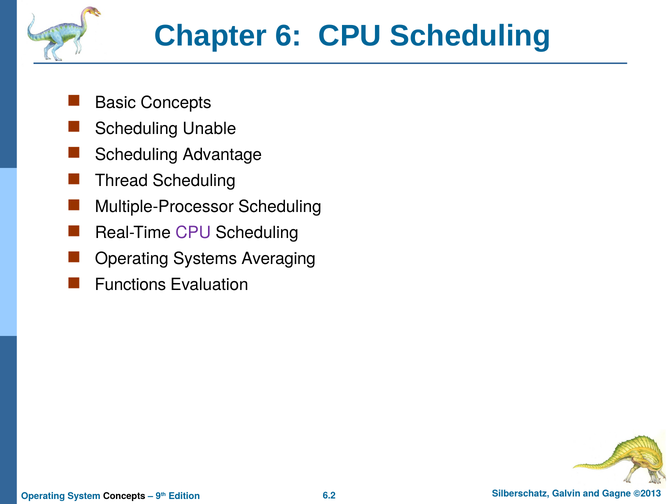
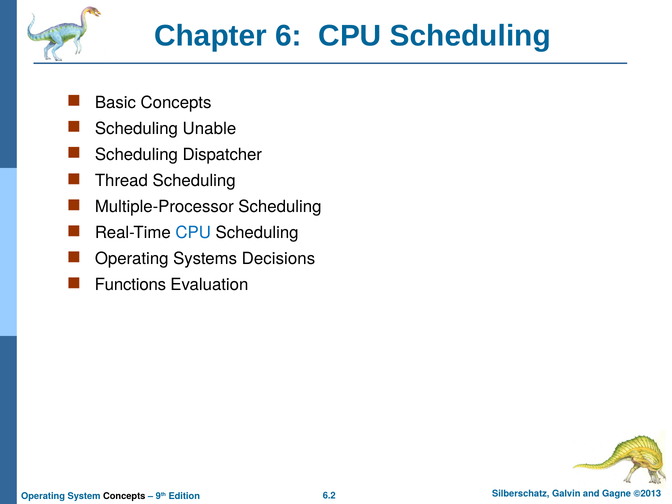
Advantage: Advantage -> Dispatcher (222, 155)
CPU colour: purple -> blue (193, 233)
Averaging: Averaging -> Decisions (278, 259)
